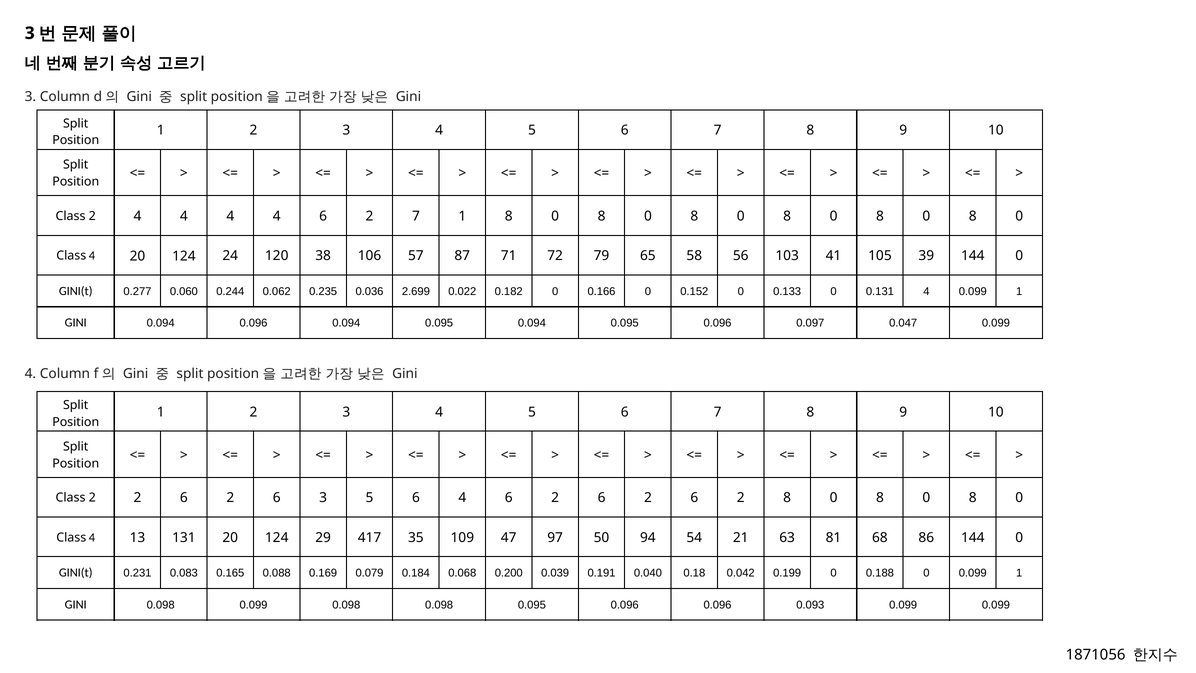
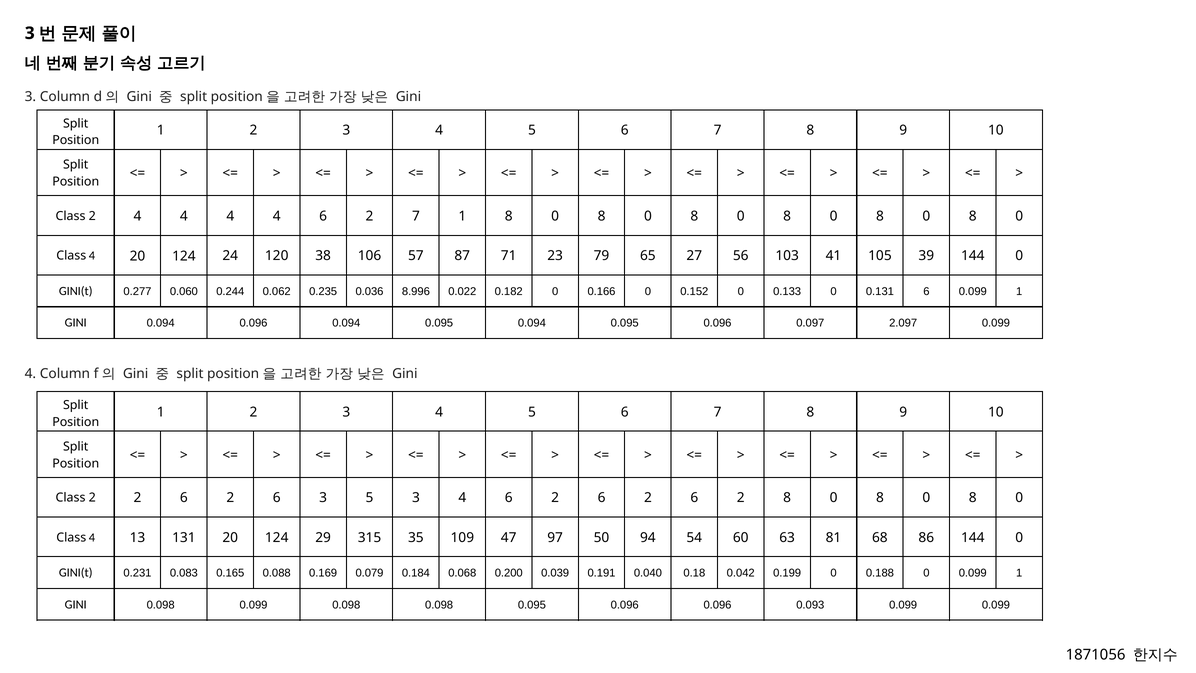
72: 72 -> 23 (555, 256)
58: 58 -> 27 (694, 256)
2.699: 2.699 -> 8.996 (416, 291)
0.131 4: 4 -> 6 (926, 291)
0.047: 0.047 -> 2.097 (903, 323)
3 5 6: 6 -> 3 (416, 498)
417: 417 -> 315 (370, 537)
21: 21 -> 60 (741, 537)
